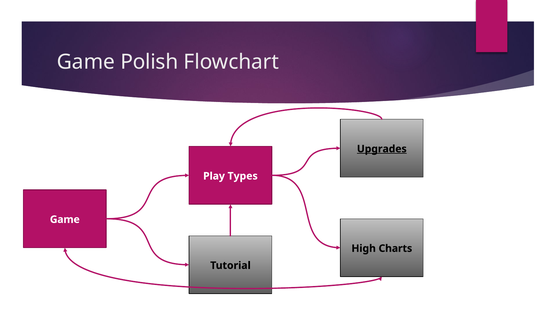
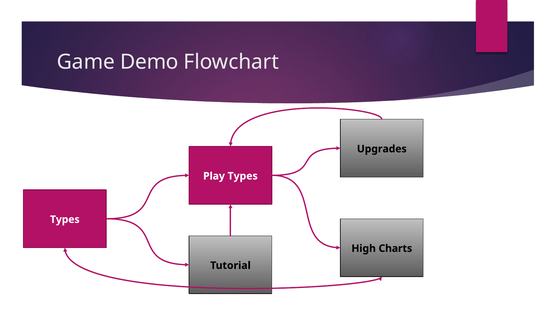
Polish: Polish -> Demo (149, 62)
Upgrades underline: present -> none (382, 149)
Game: Game -> Types (65, 219)
